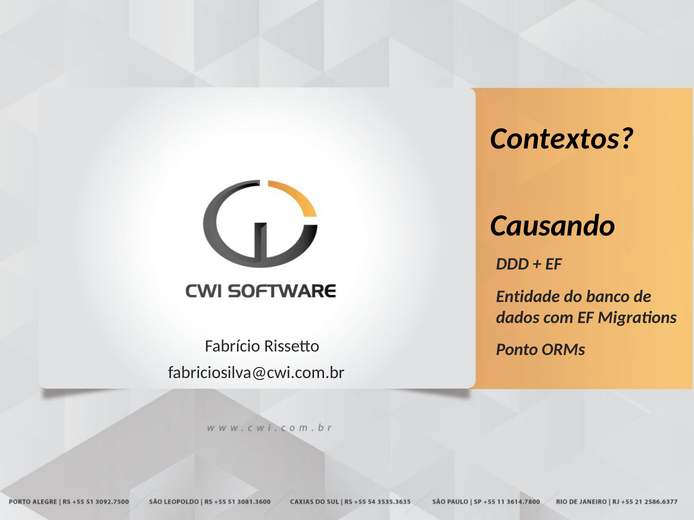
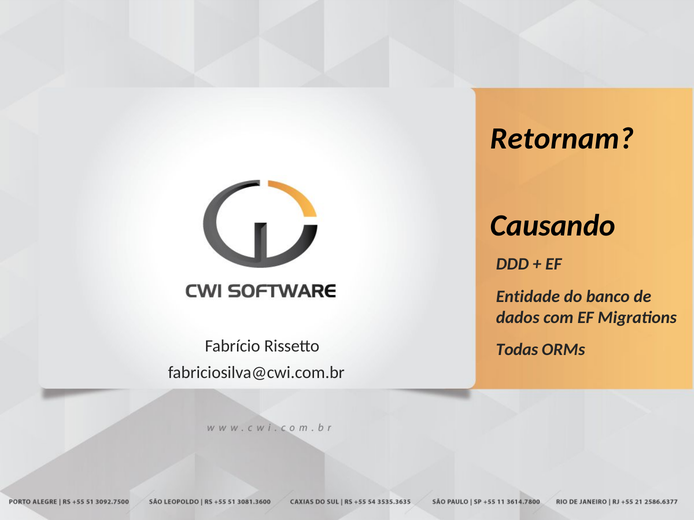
Contextos: Contextos -> Retornam (562, 139)
Ponto: Ponto -> Todas (517, 350)
